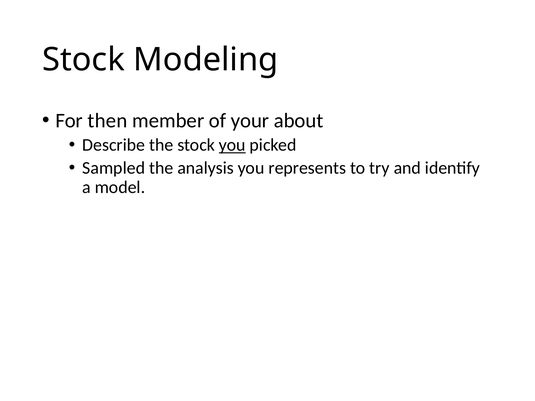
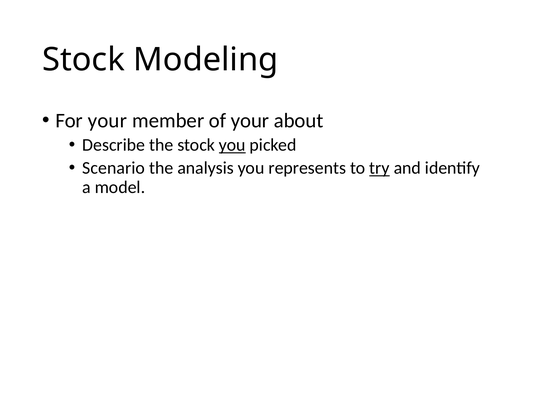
For then: then -> your (107, 121)
Sampled: Sampled -> Scenario (114, 168)
try underline: none -> present (379, 168)
